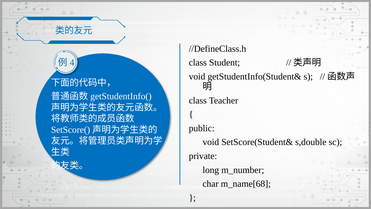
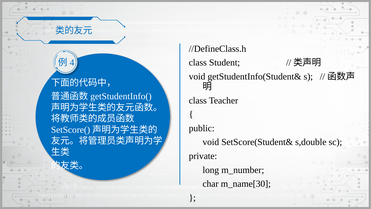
m_name[68: m_name[68 -> m_name[30 (246, 184)
